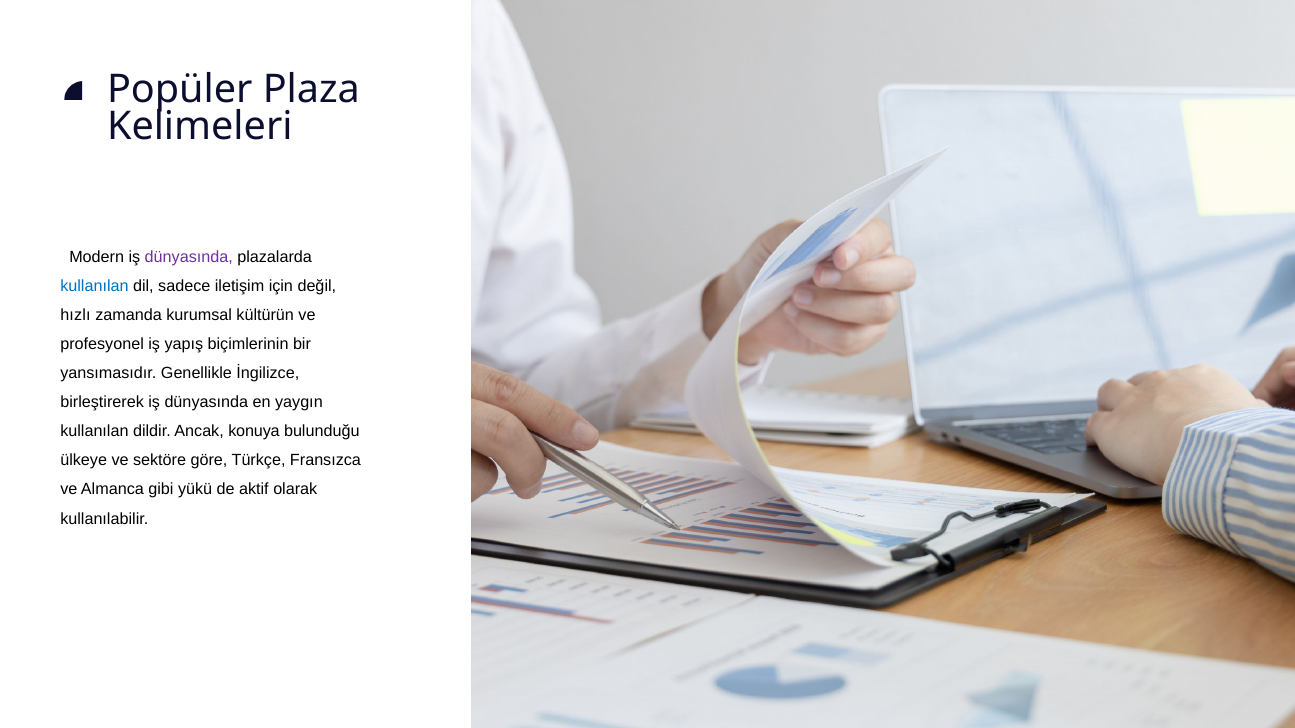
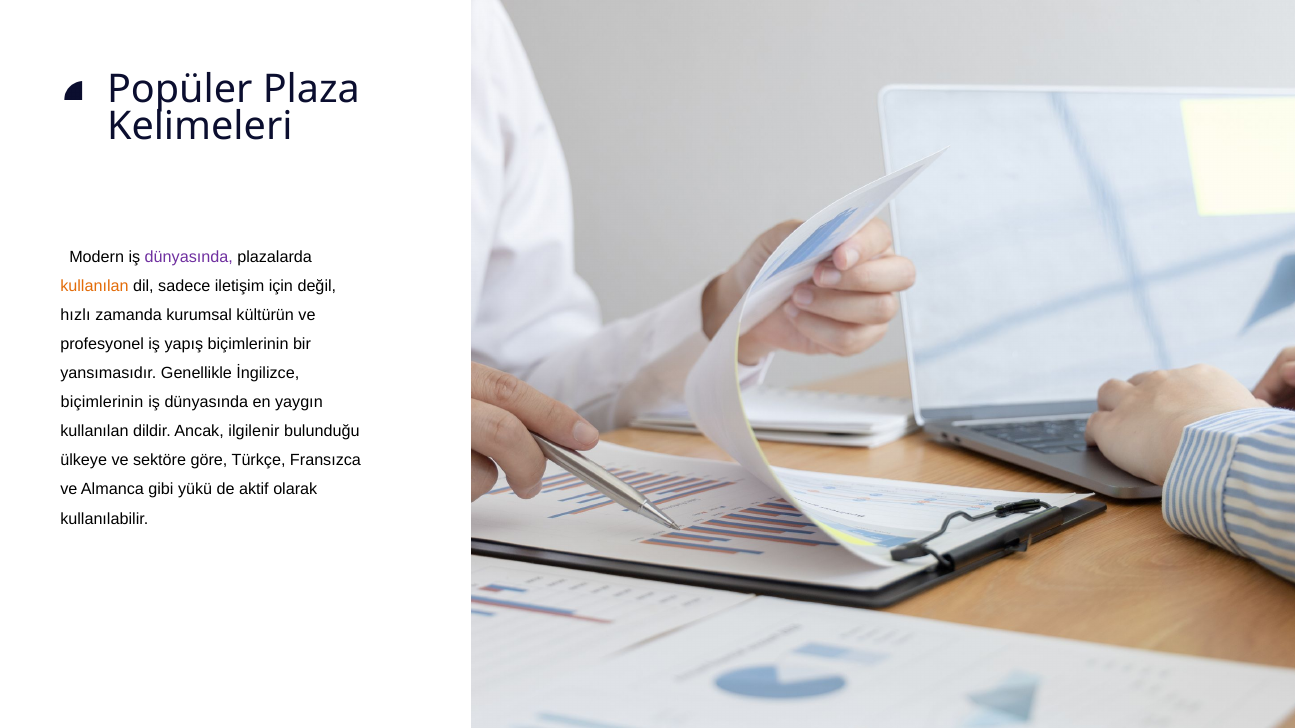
kullanılan colour: blue -> orange (94, 286)
birleştirerek: birleştirerek -> biçimlerinin (102, 403)
konuya: konuya -> ilgilenir (254, 432)
